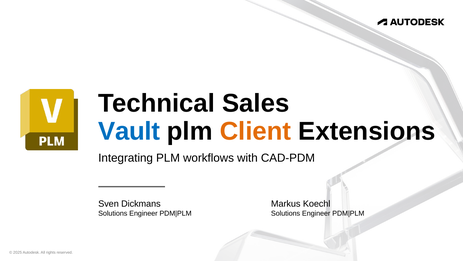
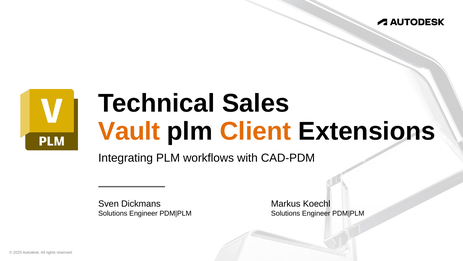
Vault colour: blue -> orange (129, 131)
